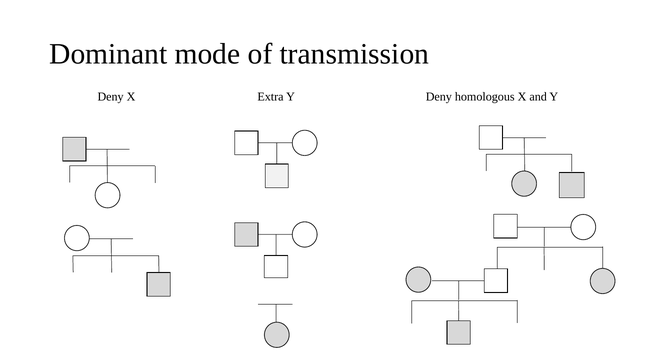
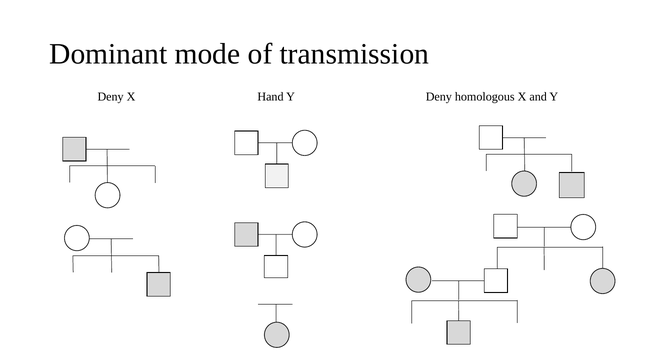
Extra: Extra -> Hand (271, 97)
